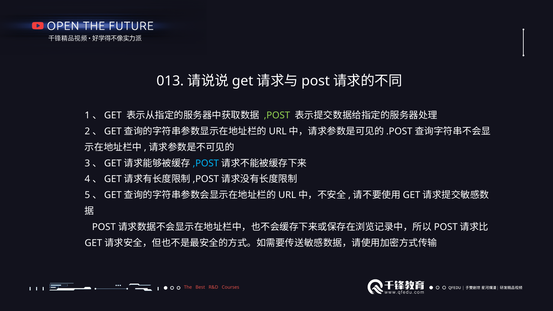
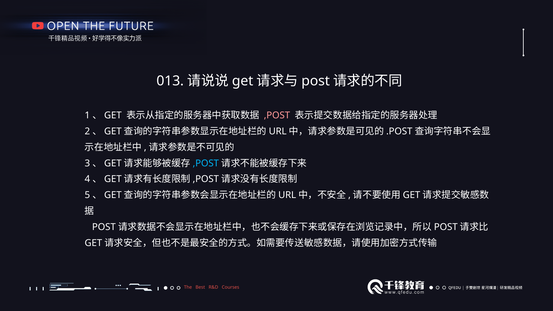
,POST colour: light green -> pink (277, 115)
